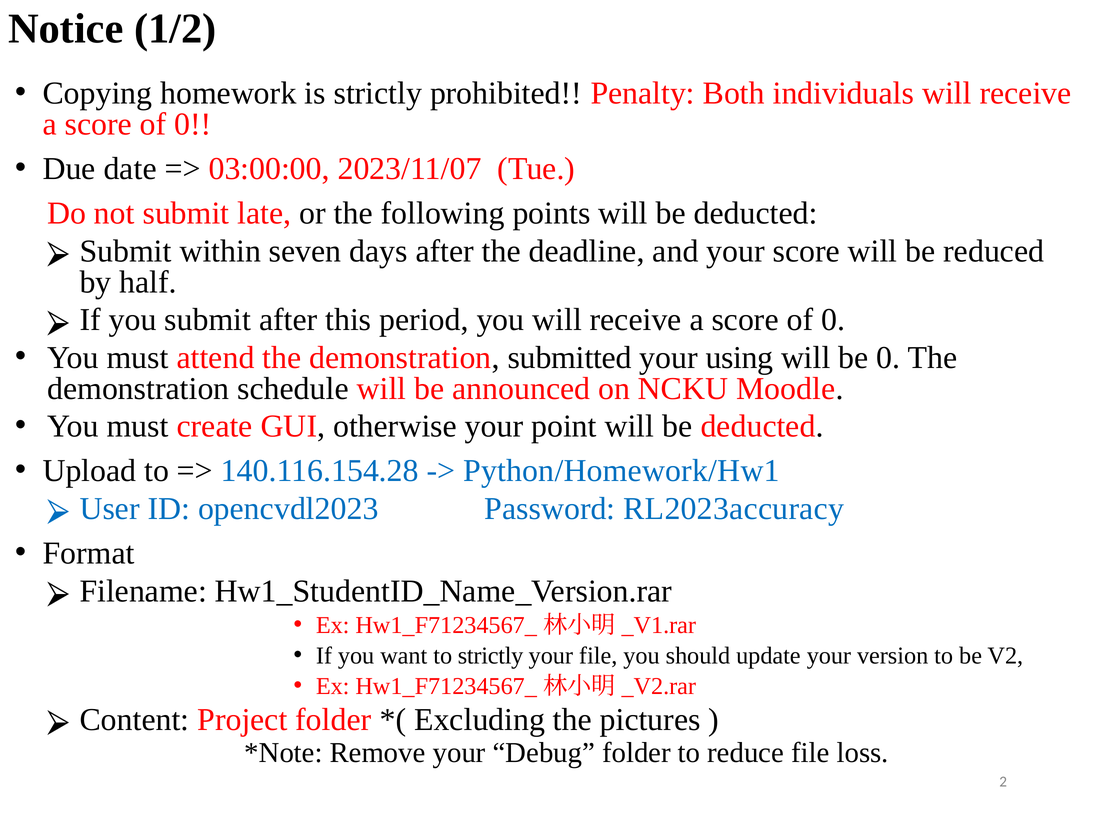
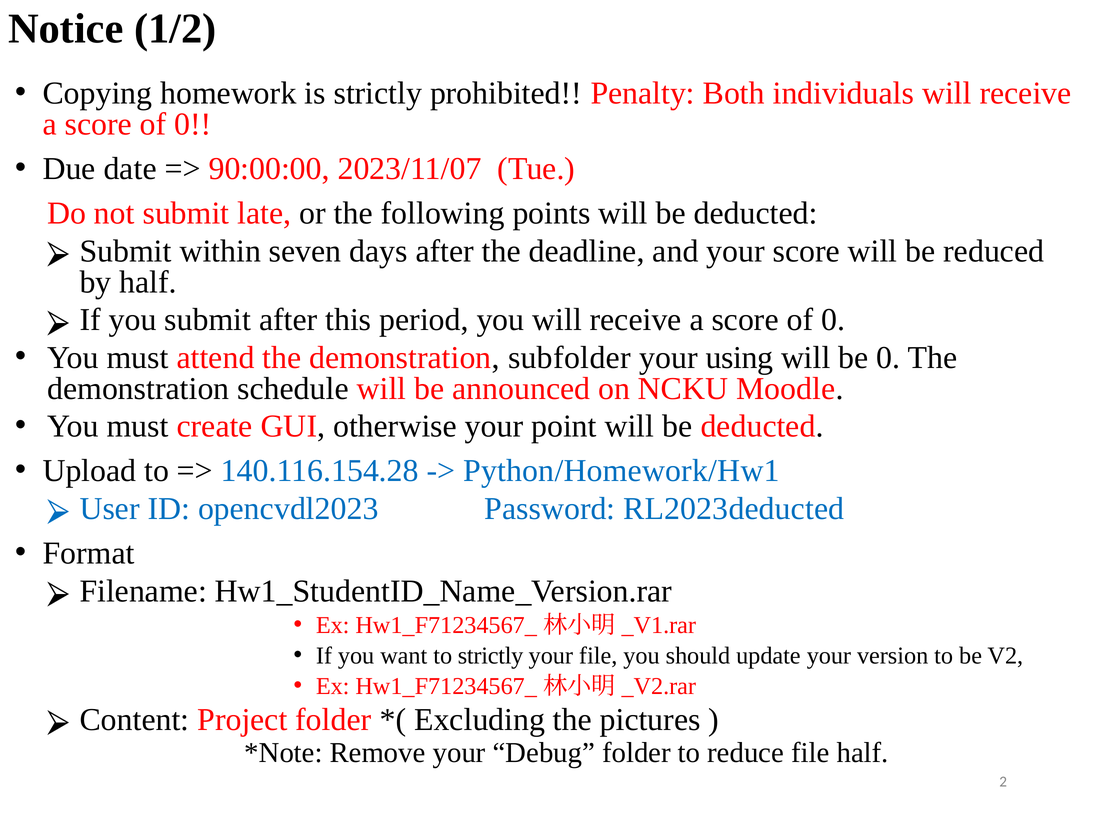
03:00:00: 03:00:00 -> 90:00:00 (269, 169)
submitted: submitted -> subfolder (569, 358)
RL2023accuracy: RL2023accuracy -> RL2023deducted (734, 509)
file loss: loss -> half (863, 754)
